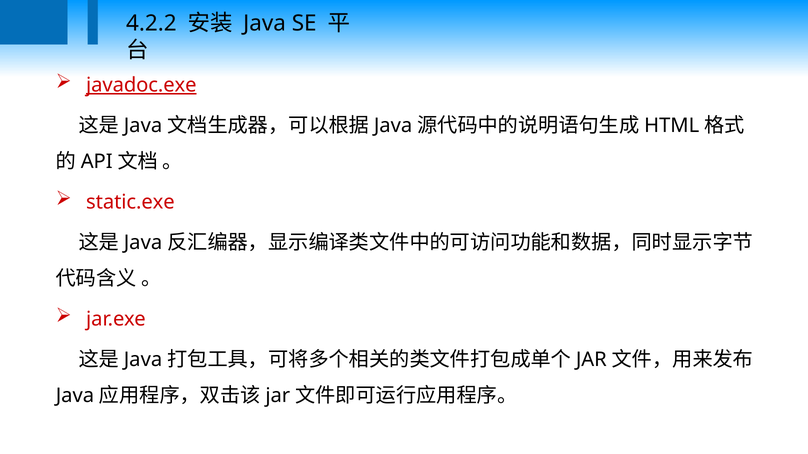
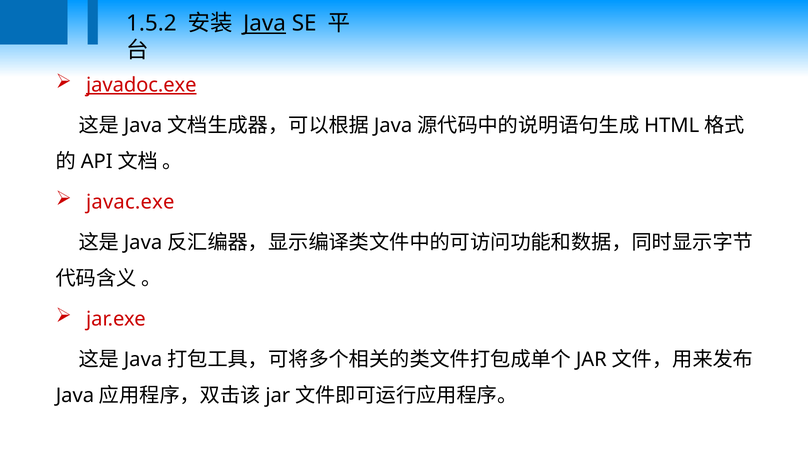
4.2.2: 4.2.2 -> 1.5.2 (151, 24)
Java underline: none -> present (265, 24)
static.exe: static.exe -> javac.exe (130, 202)
